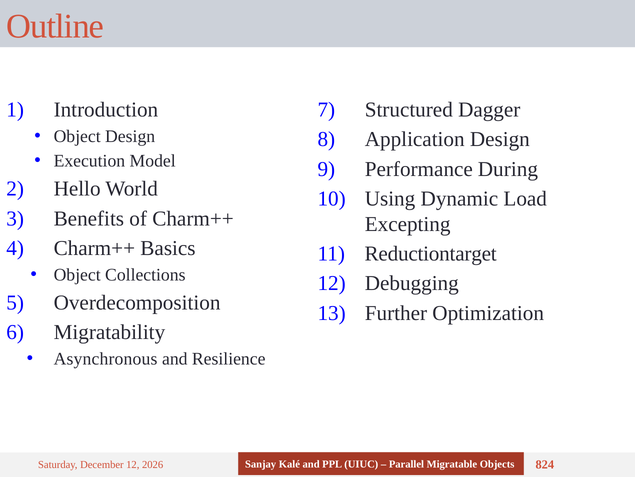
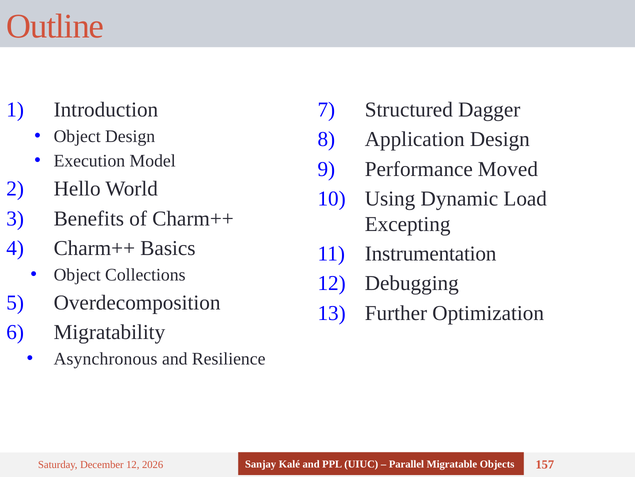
During: During -> Moved (508, 169)
Reductiontarget: Reductiontarget -> Instrumentation (431, 253)
824: 824 -> 157 (545, 464)
